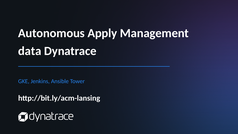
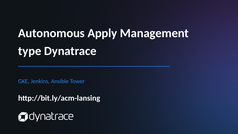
data: data -> type (30, 51)
